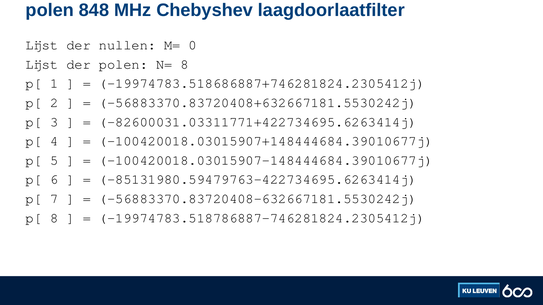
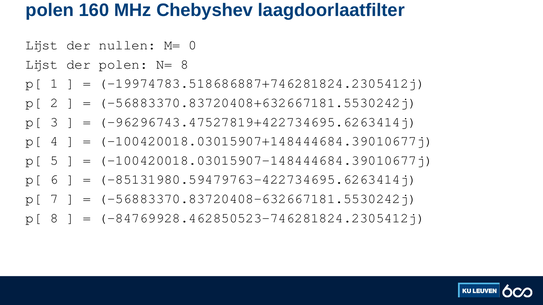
848: 848 -> 160 (94, 10)
-82600031.03311771+422734695.6263414j: -82600031.03311771+422734695.6263414j -> -96296743.47527819+422734695.6263414j (258, 122)
-19974783.518786887-746281824.2305412j: -19974783.518786887-746281824.2305412j -> -84769928.462850523-746281824.2305412j (262, 218)
